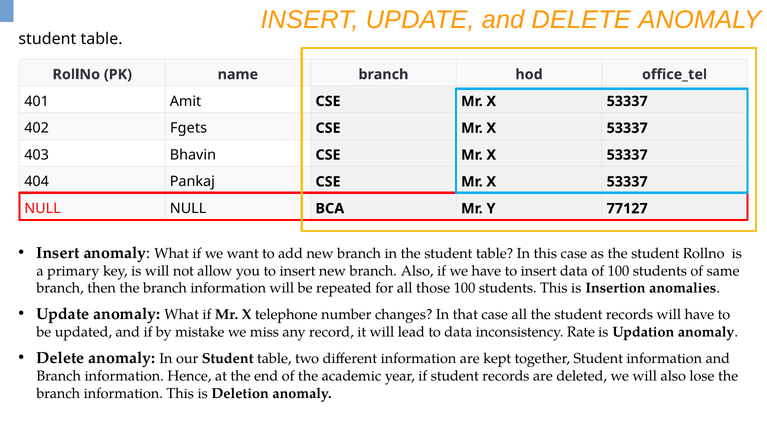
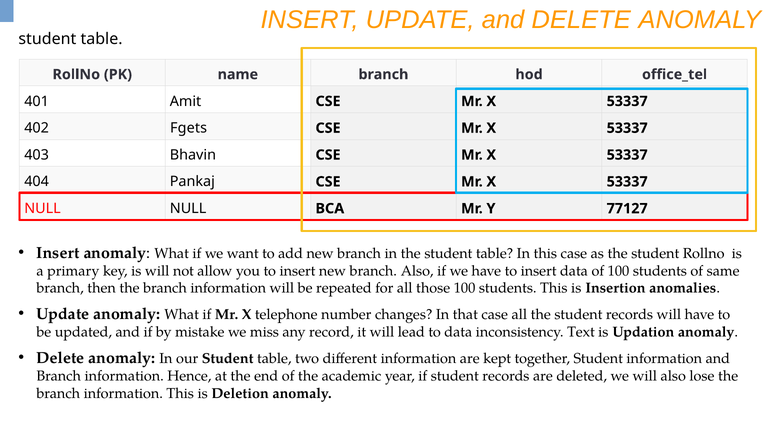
Rate: Rate -> Text (581, 332)
